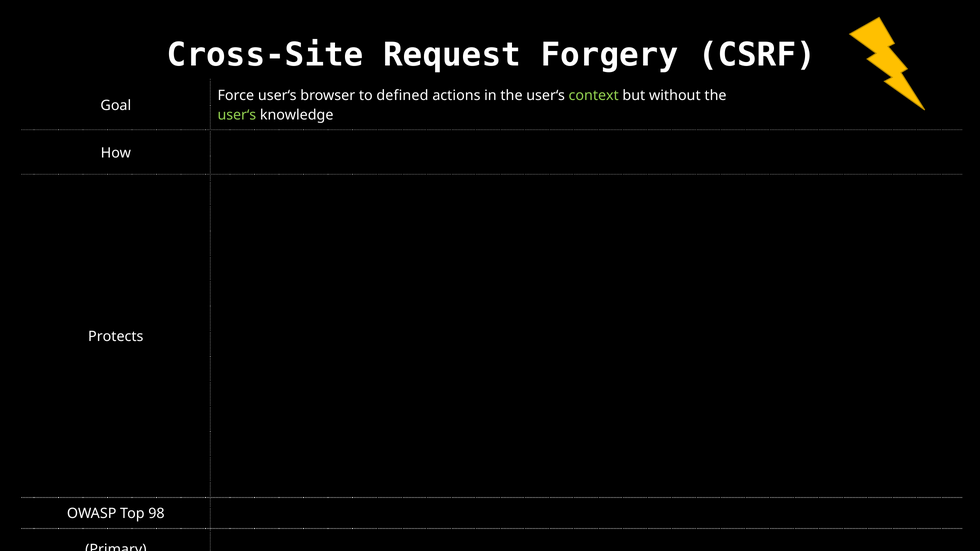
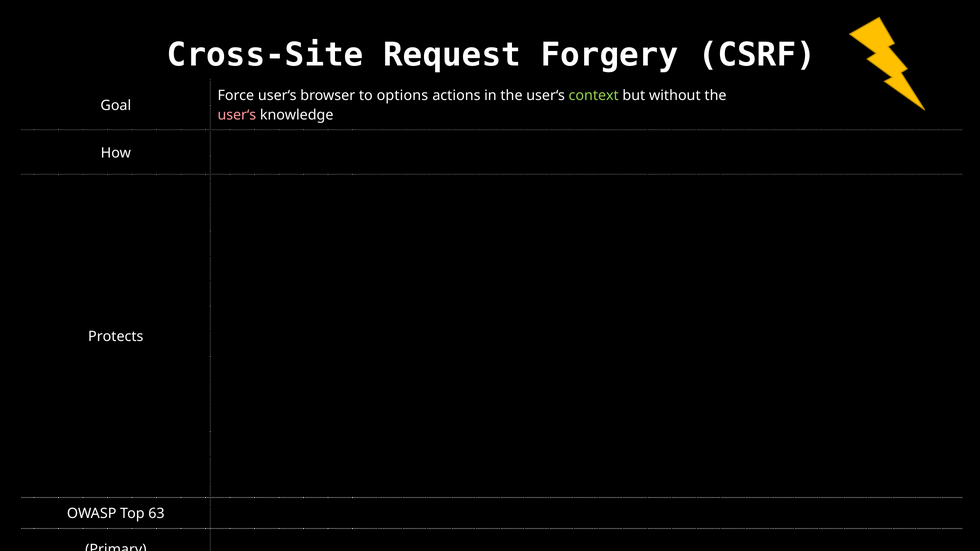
defined: defined -> options (402, 96)
user‘s colour: light green -> pink (237, 115)
98: 98 -> 63 (156, 514)
